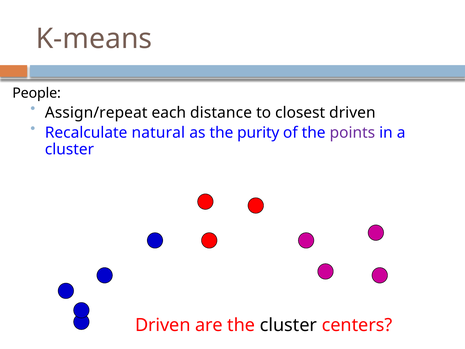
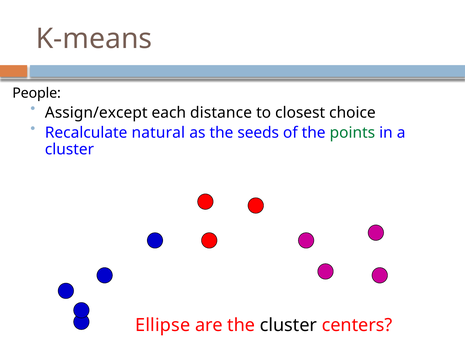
Assign/repeat: Assign/repeat -> Assign/except (96, 113)
closest driven: driven -> choice (352, 113)
purity: purity -> seeds (258, 132)
points colour: purple -> green (352, 132)
Driven: Driven -> Ellipse (163, 325)
